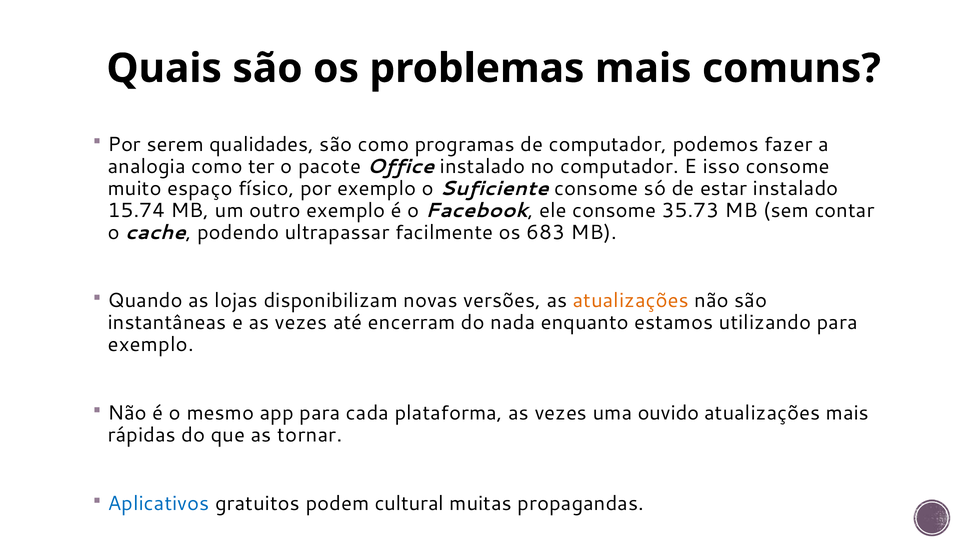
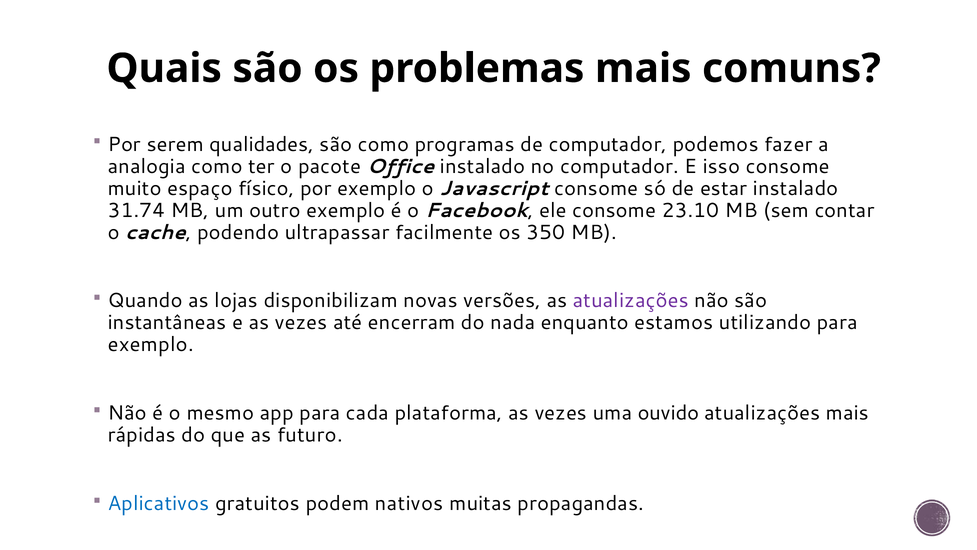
Suficiente: Suficiente -> Javascript (494, 188)
15.74: 15.74 -> 31.74 (136, 210)
35.73: 35.73 -> 23.10 (690, 210)
683: 683 -> 350 (546, 232)
atualizações colour: orange -> purple (631, 300)
tornar: tornar -> futuro (310, 435)
cultural: cultural -> nativos (409, 503)
